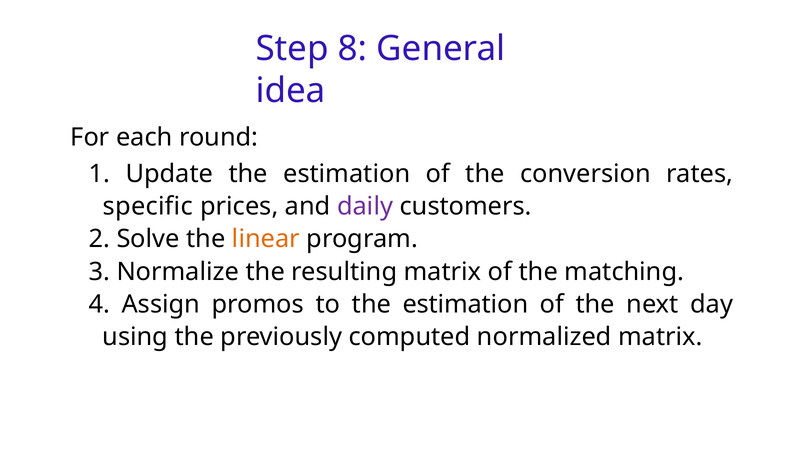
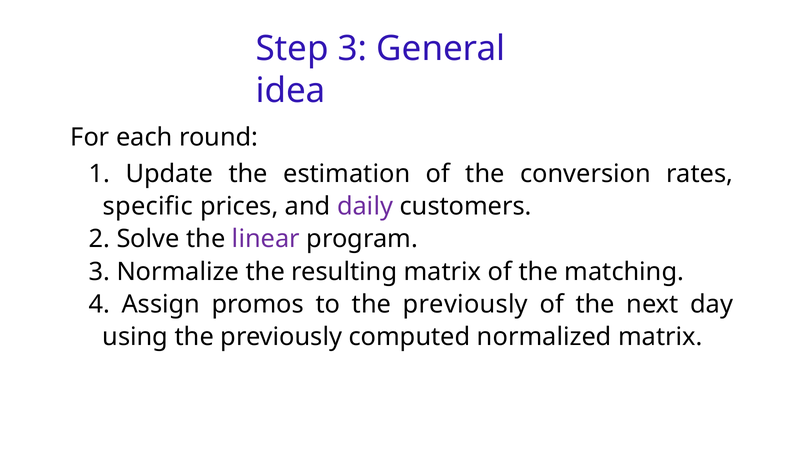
Step 8: 8 -> 3 (353, 48)
linear colour: orange -> purple (266, 239)
to the estimation: estimation -> previously (465, 304)
